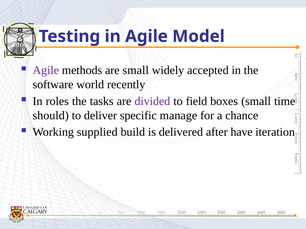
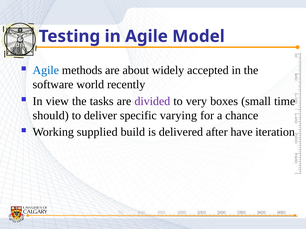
Agile colour: purple -> blue (46, 70)
are small: small -> about (136, 70)
roles: roles -> view (57, 101)
field: field -> very (196, 101)
manage: manage -> varying (178, 116)
